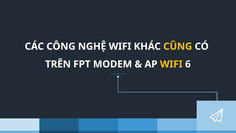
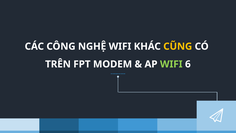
WIFI colour: yellow -> light green (171, 64)
